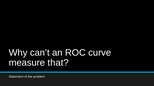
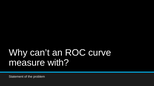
that: that -> with (58, 63)
